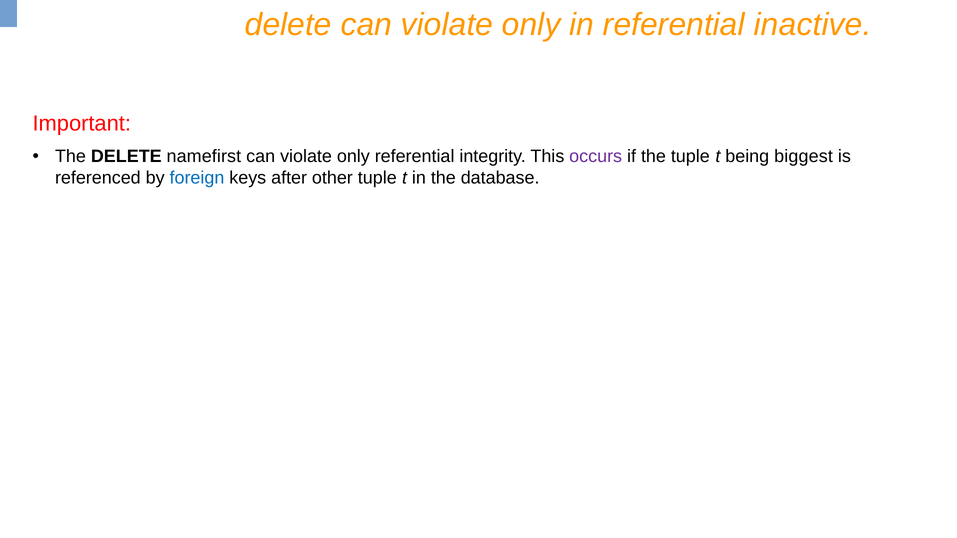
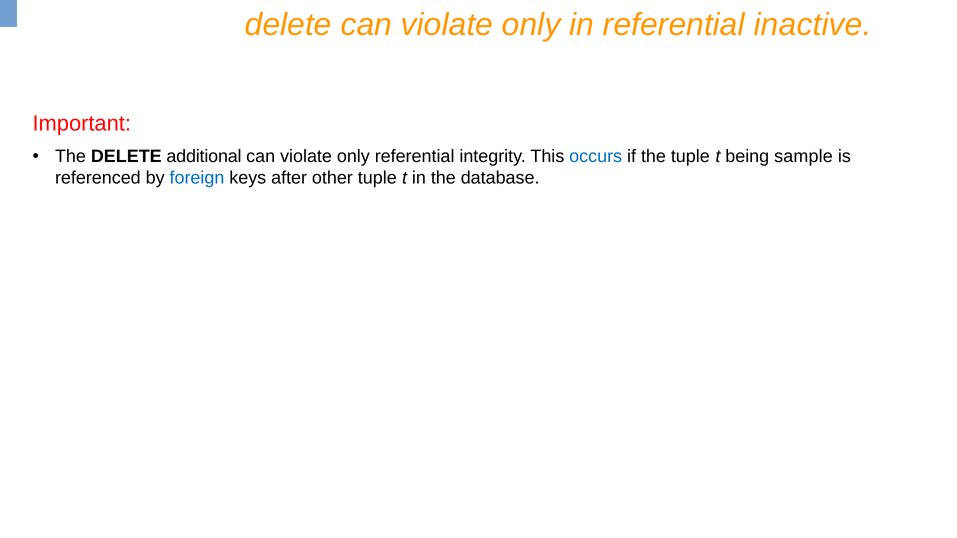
namefirst: namefirst -> additional (204, 157)
occurs colour: purple -> blue (596, 157)
biggest: biggest -> sample (804, 157)
